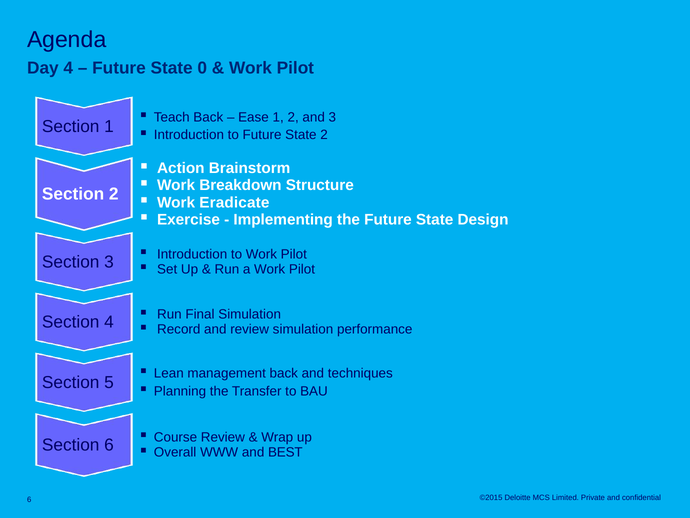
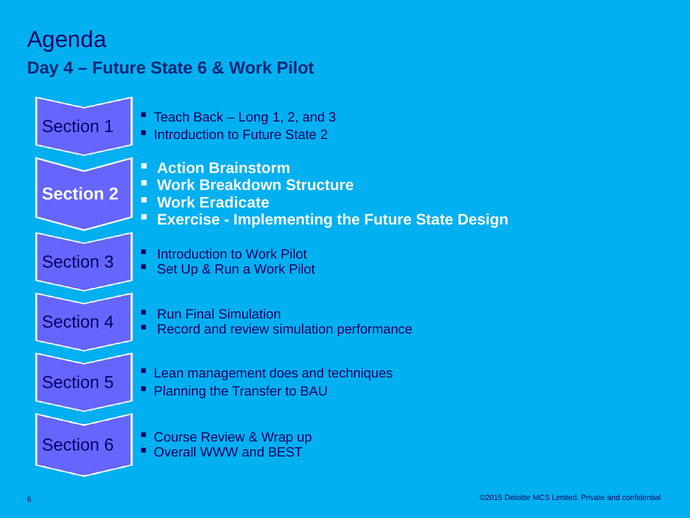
State 0: 0 -> 6 (202, 68)
Ease: Ease -> Long (253, 117)
management back: back -> does (284, 373)
